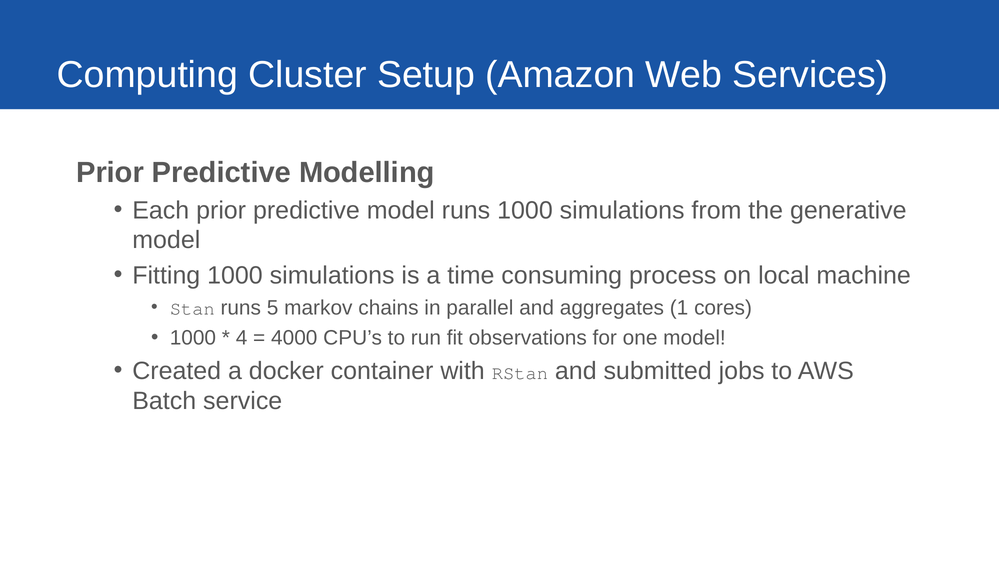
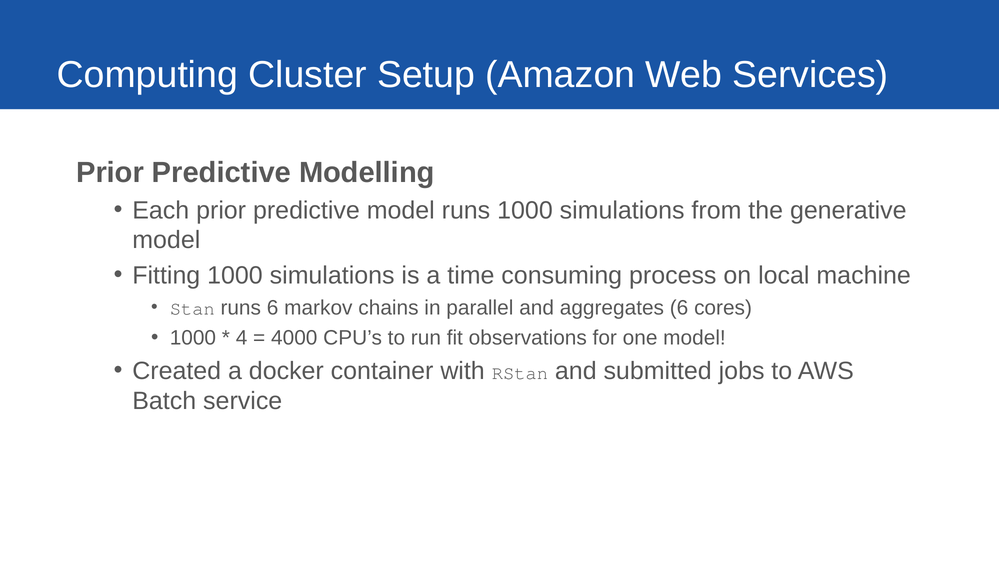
runs 5: 5 -> 6 (273, 308)
aggregates 1: 1 -> 6 (679, 308)
